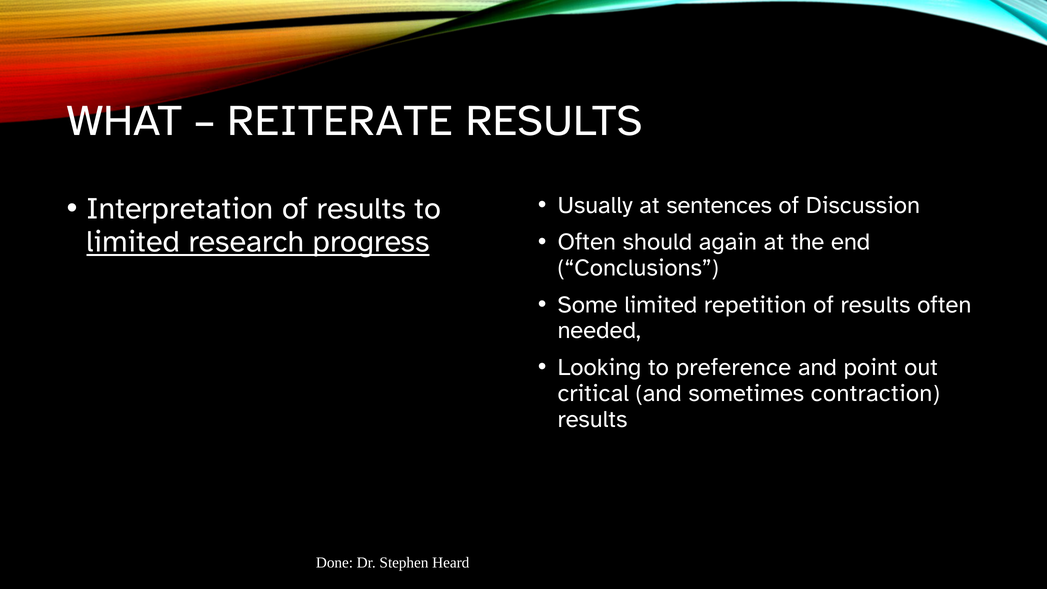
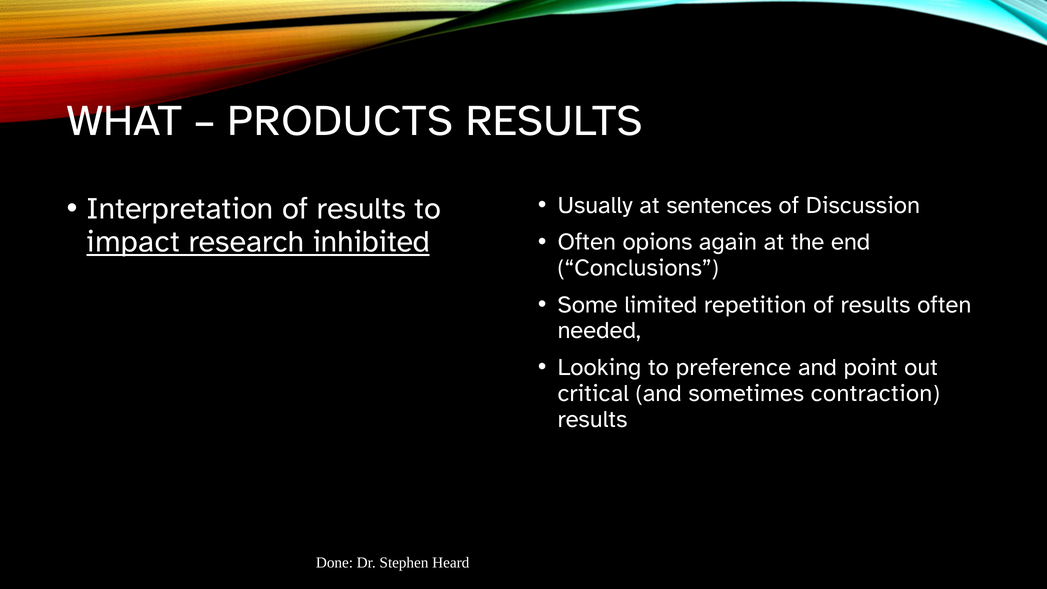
REITERATE: REITERATE -> PRODUCTS (340, 121)
limited: limited -> impact (133, 242)
progress: progress -> inhibited (371, 242)
should: should -> opions (658, 242)
